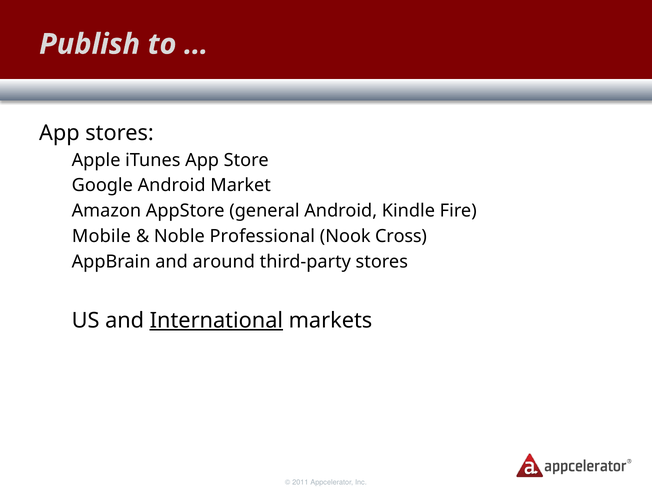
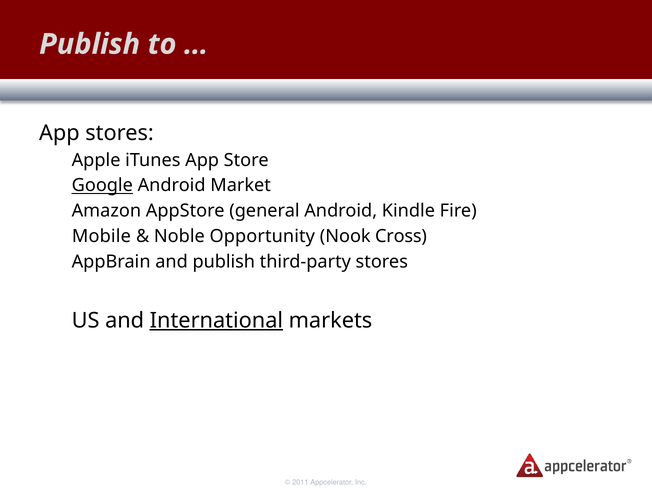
Google underline: none -> present (102, 186)
Professional: Professional -> Opportunity (262, 236)
and around: around -> publish (224, 262)
